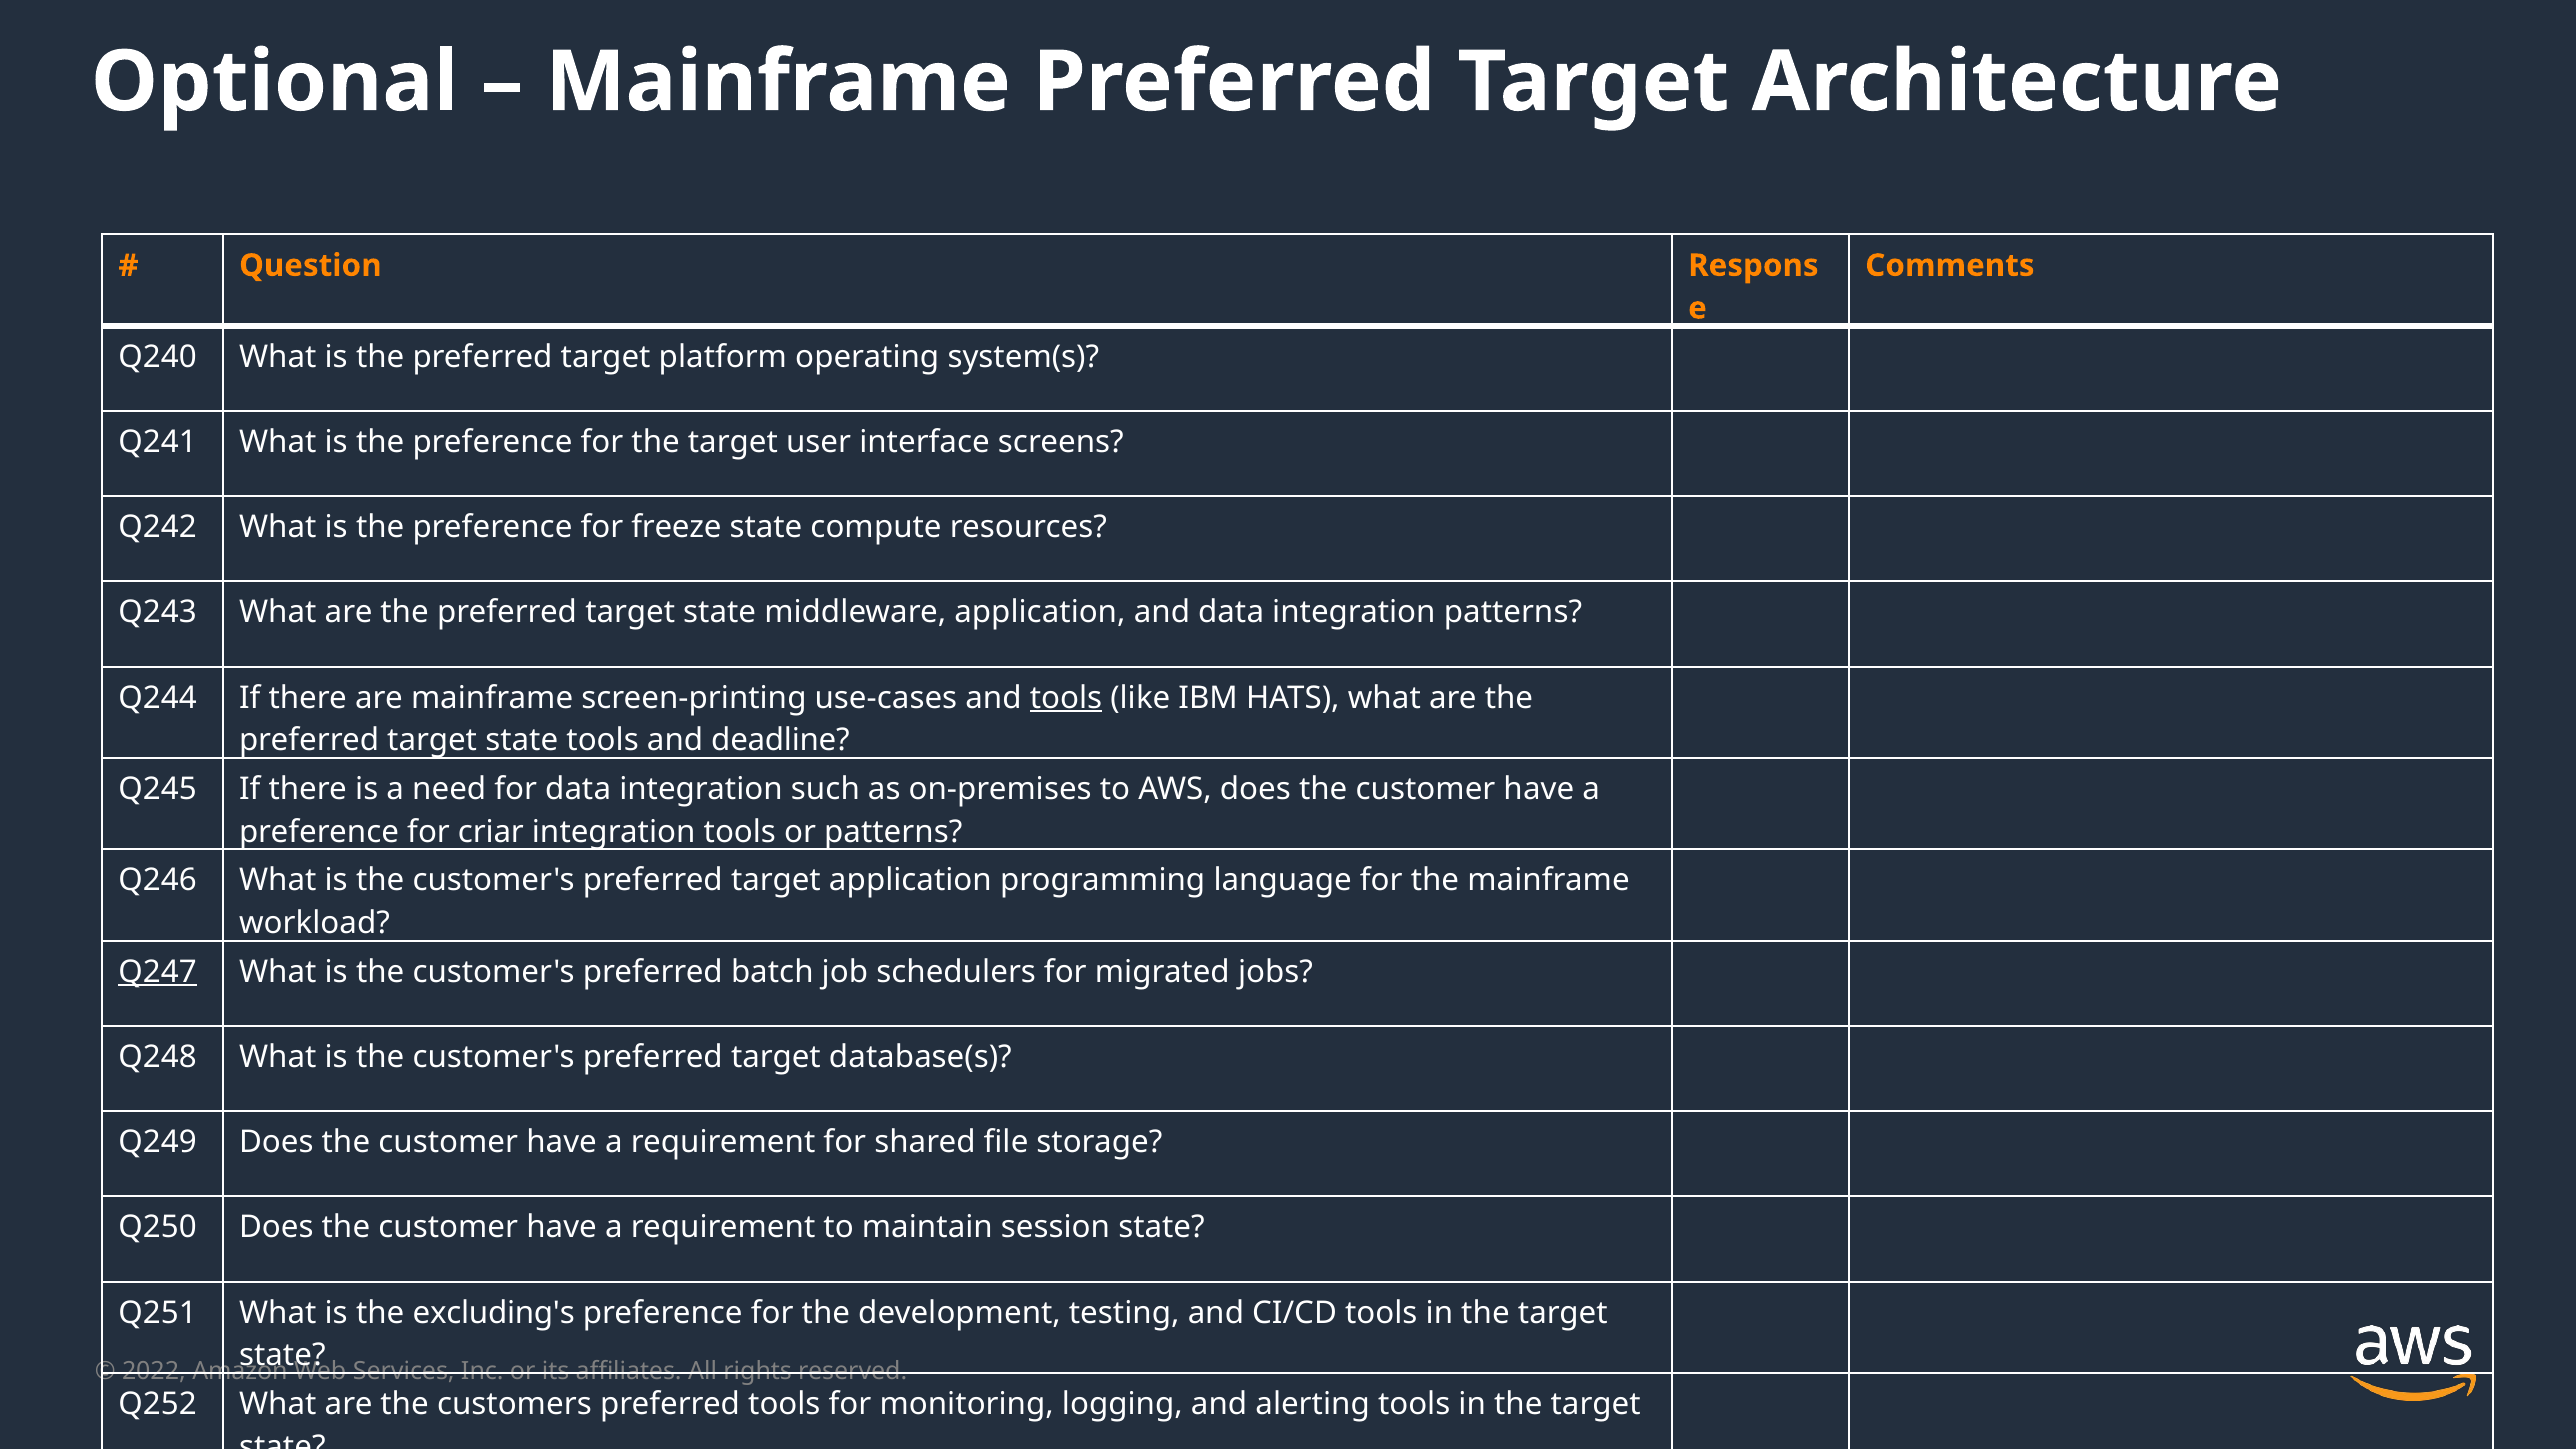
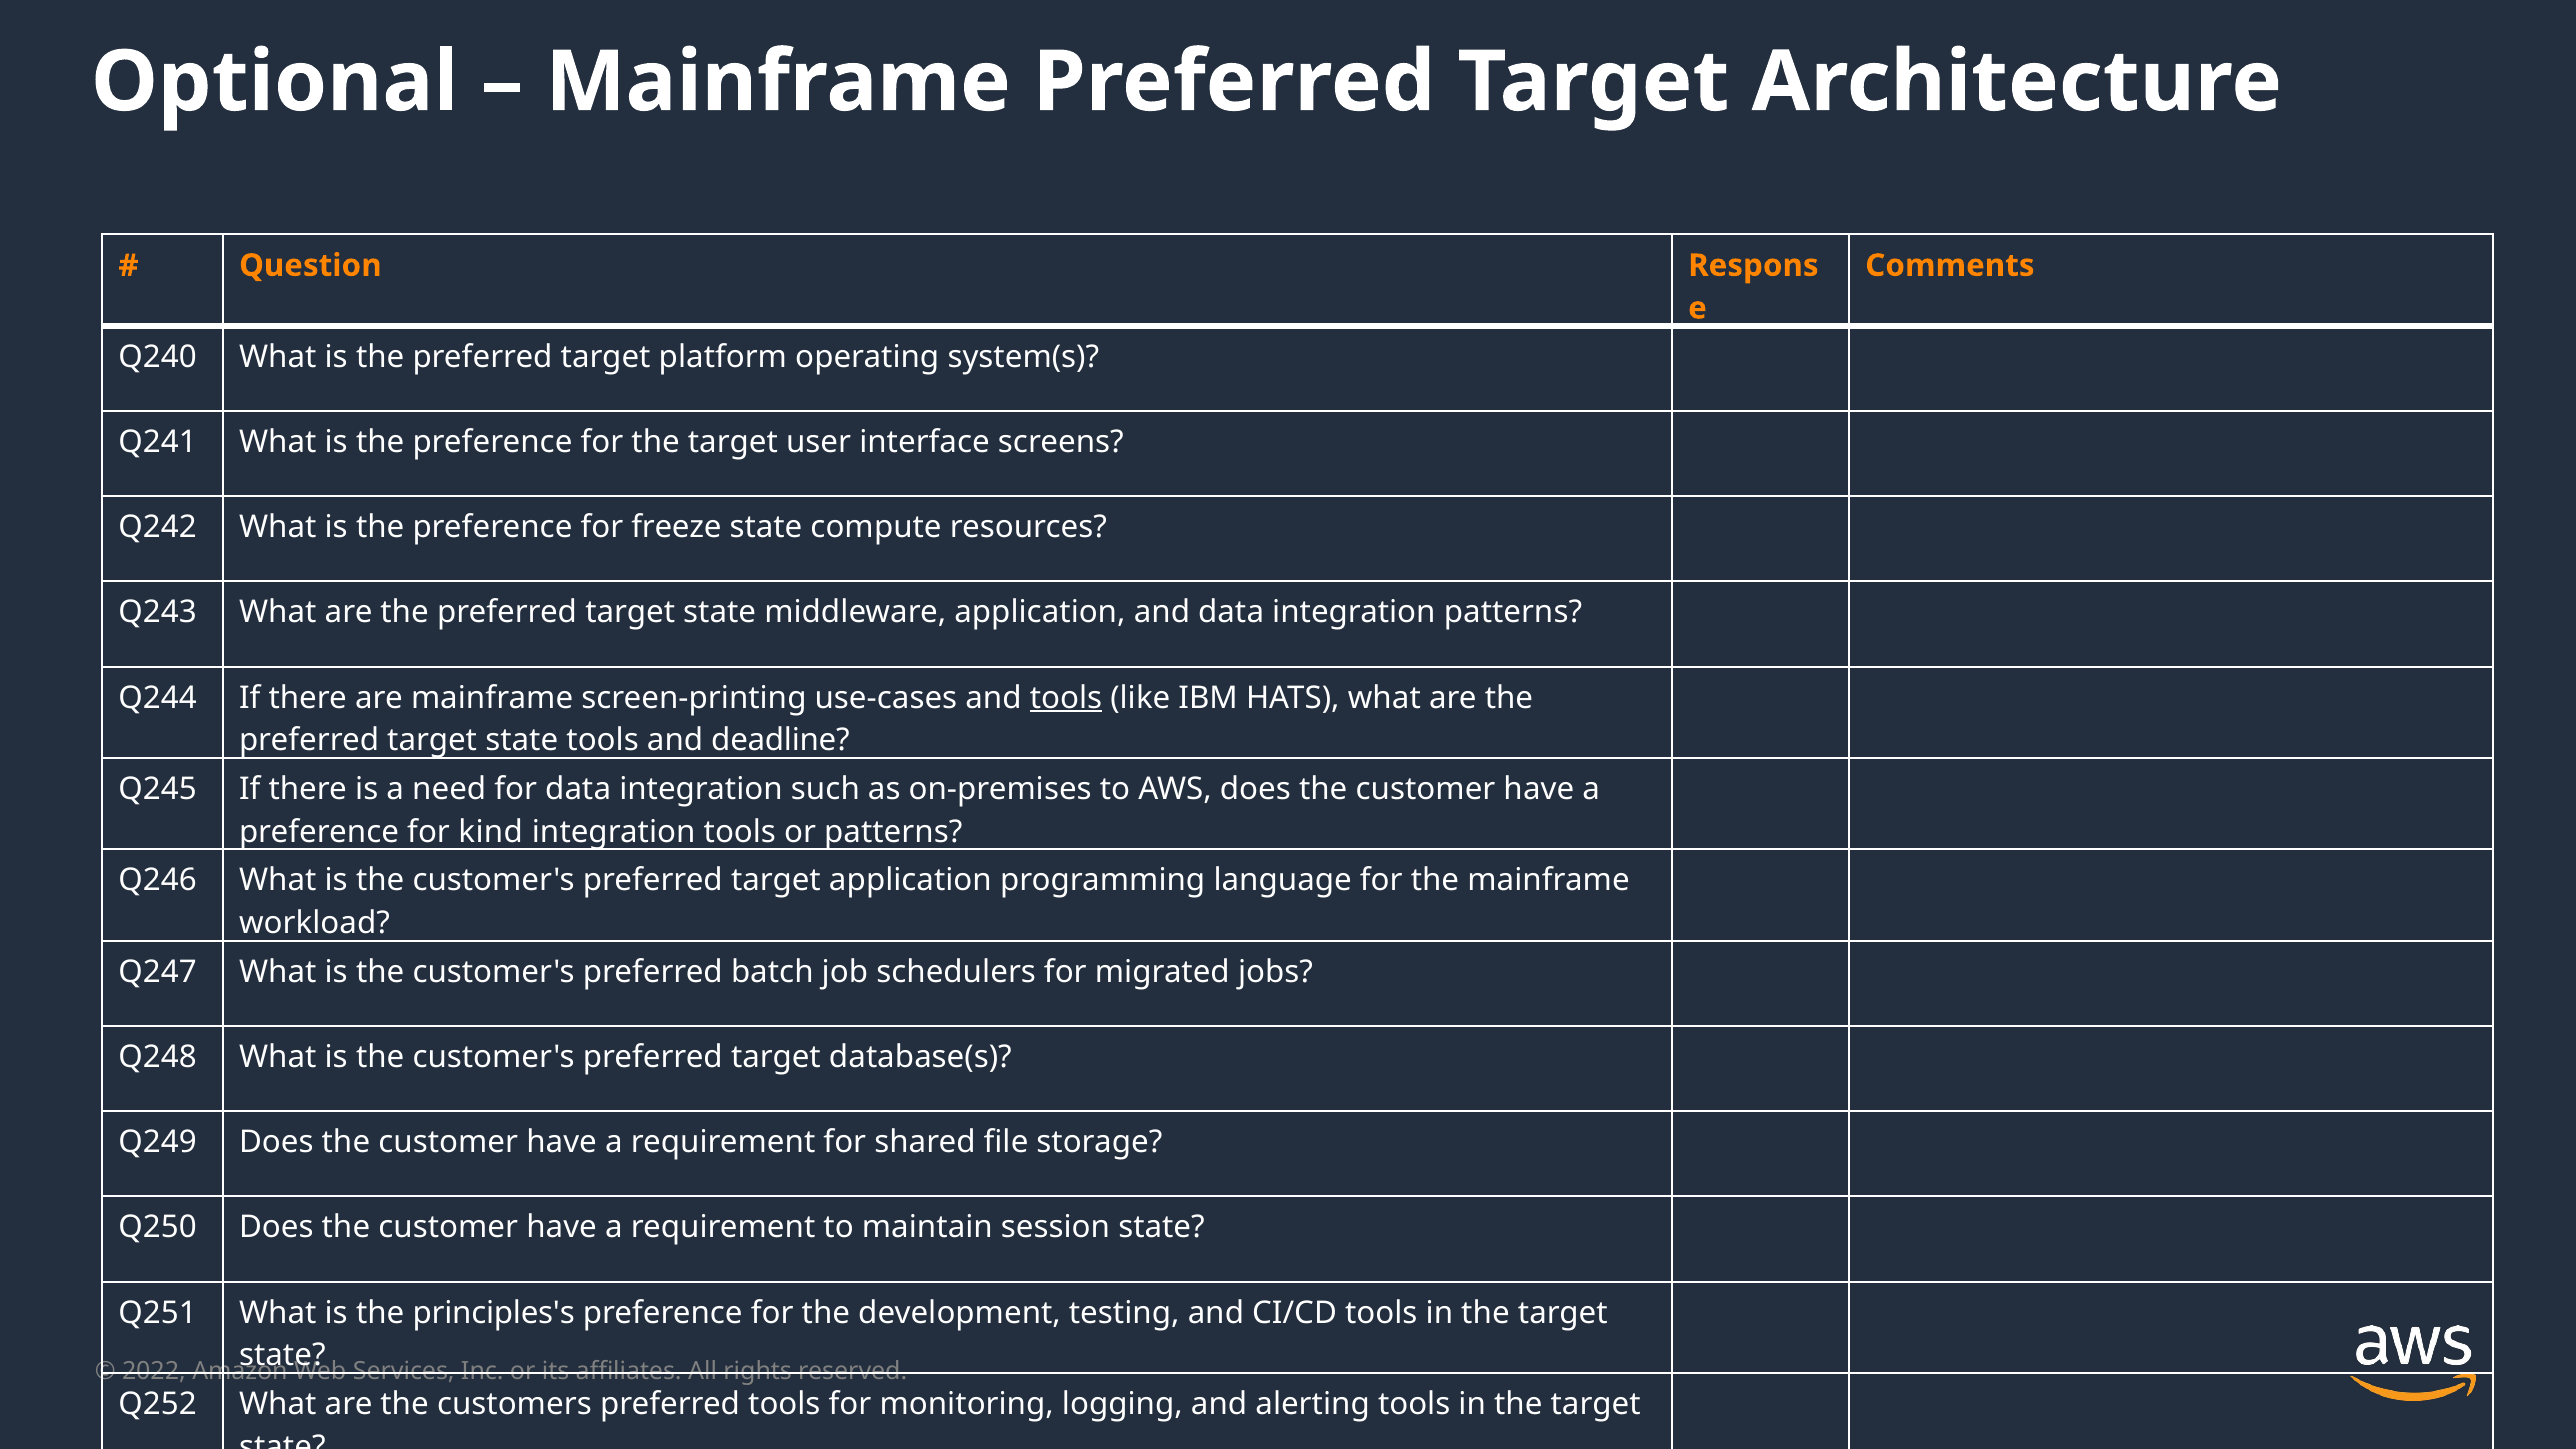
criar: criar -> kind (491, 832)
Q247 underline: present -> none (158, 972)
excluding's: excluding's -> principles's (494, 1313)
